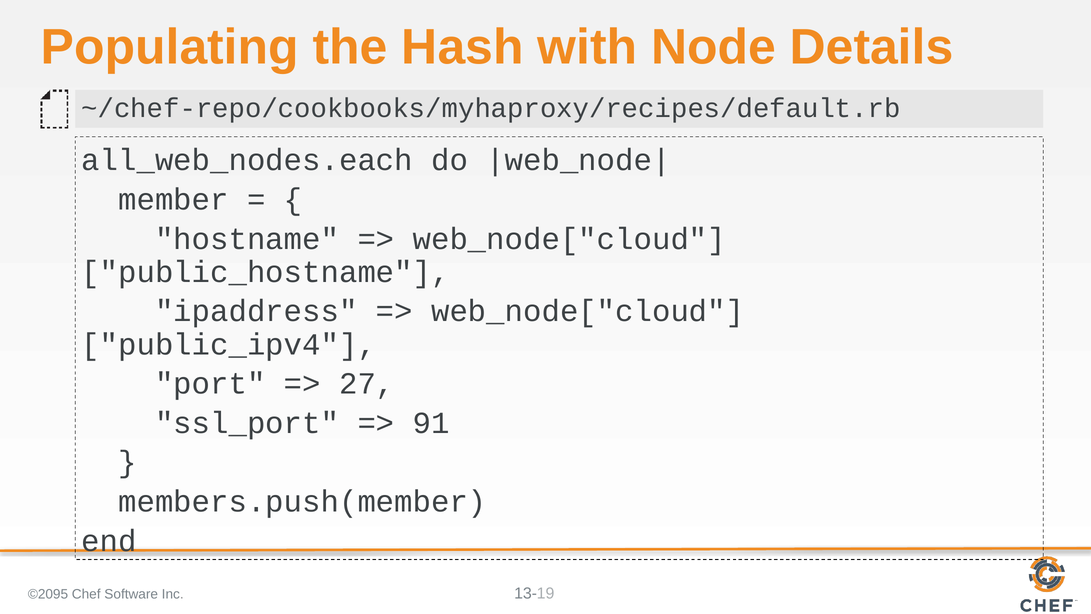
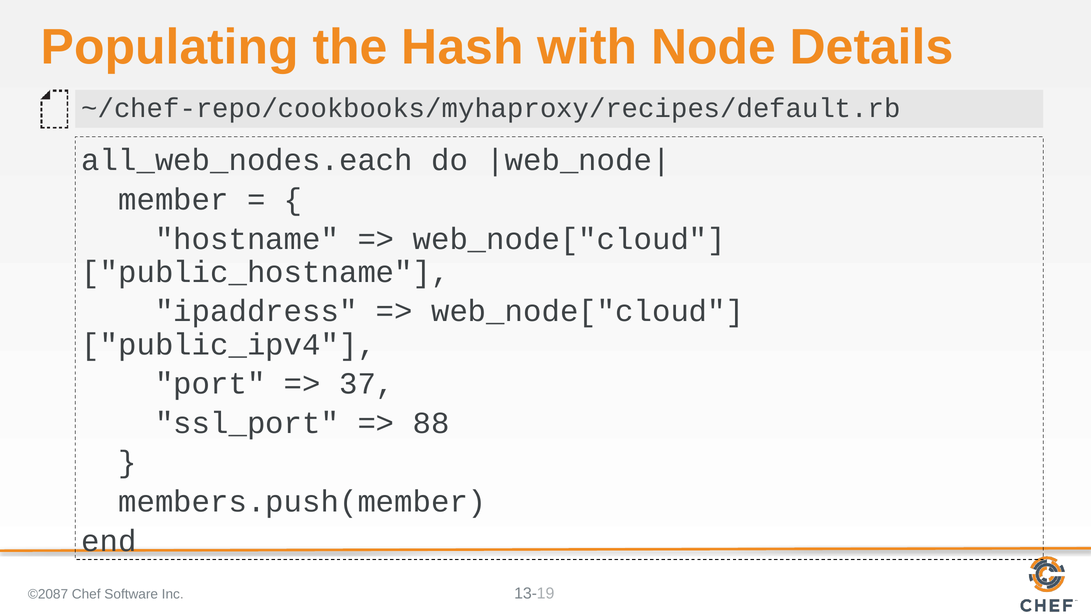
27: 27 -> 37 (367, 384)
91: 91 -> 88 (431, 423)
©2095: ©2095 -> ©2087 (48, 594)
